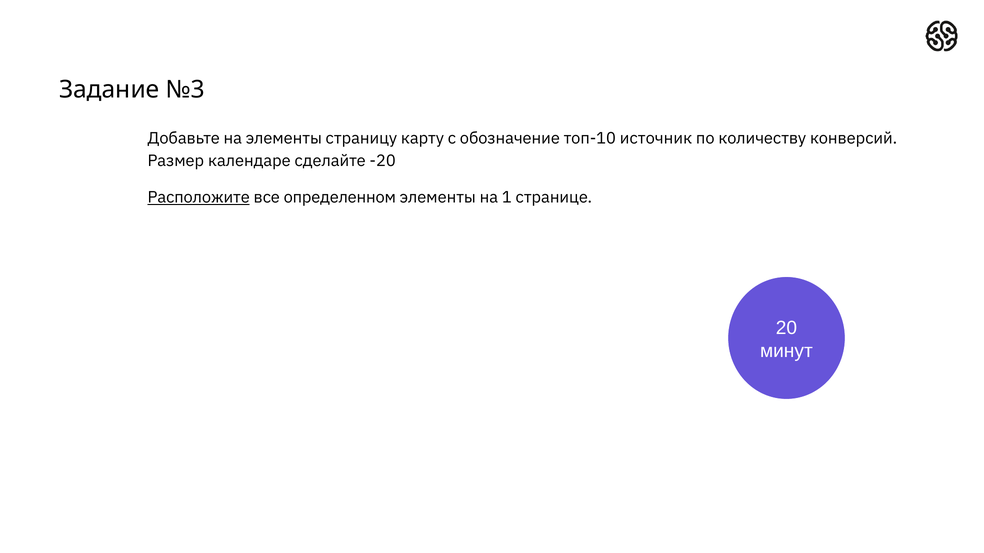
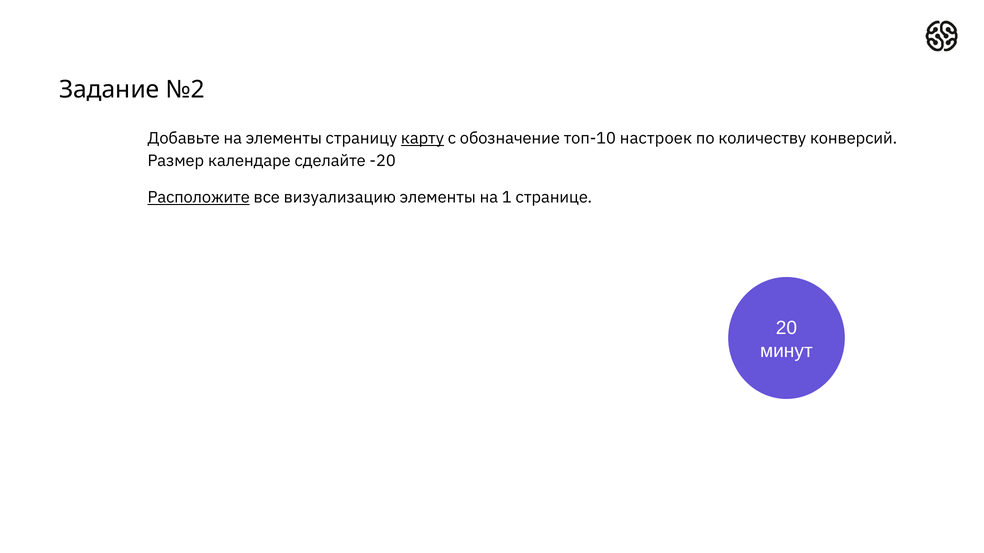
№3: №3 -> №2 (185, 90)
карту underline: none -> present (422, 139)
источник: источник -> настроек (656, 139)
определенном: определенном -> визуализацию (340, 198)
